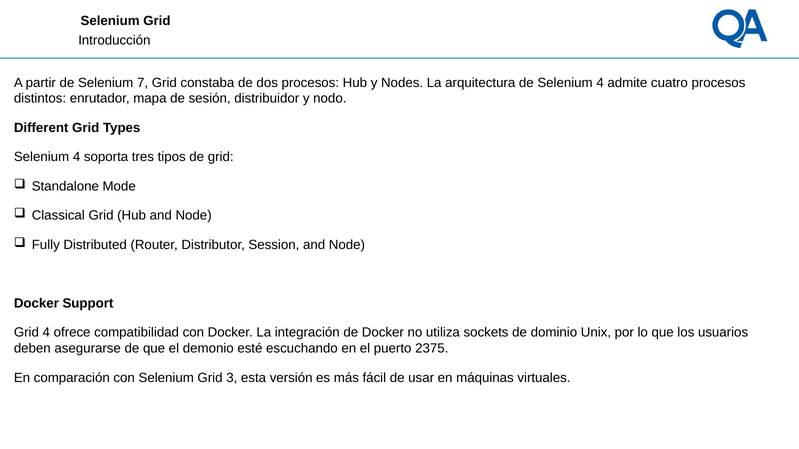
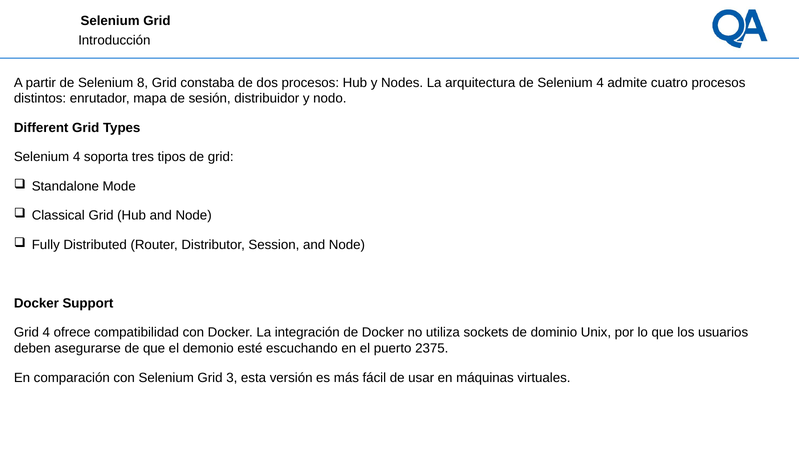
7: 7 -> 8 (143, 83)
